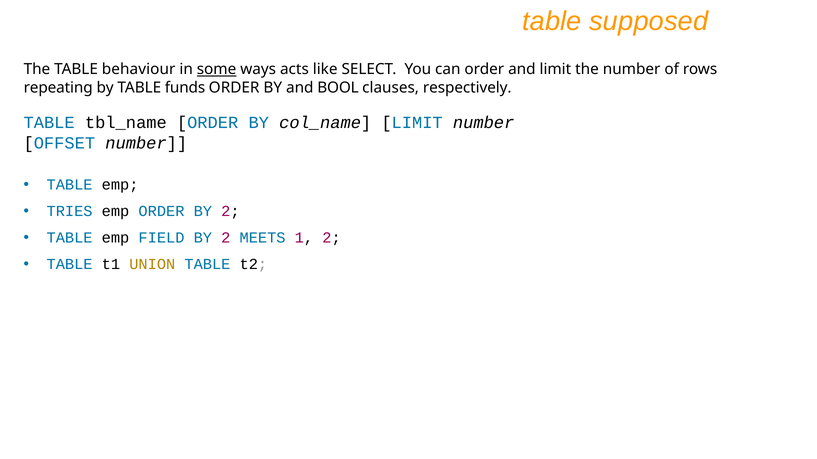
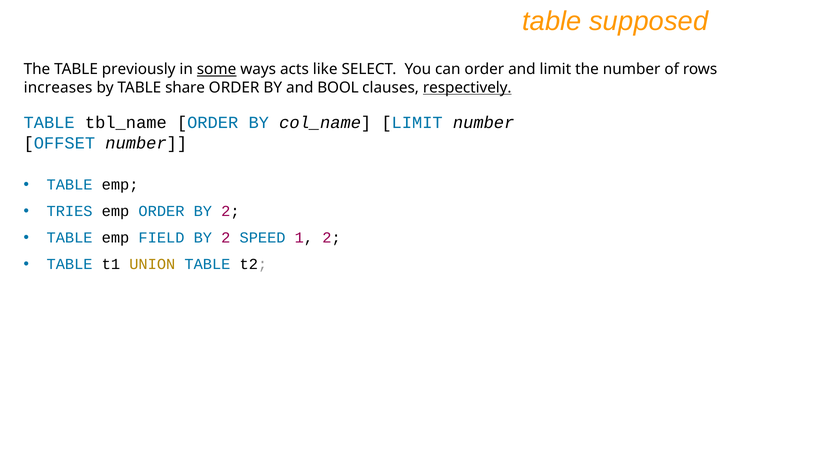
behaviour: behaviour -> previously (139, 69)
repeating: repeating -> increases (58, 88)
funds: funds -> share (185, 88)
respectively underline: none -> present (467, 88)
MEETS: MEETS -> SPEED (263, 238)
